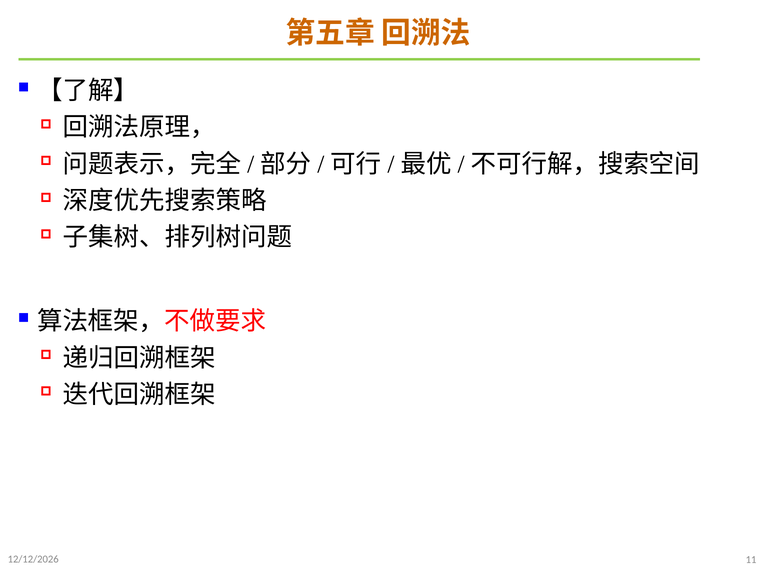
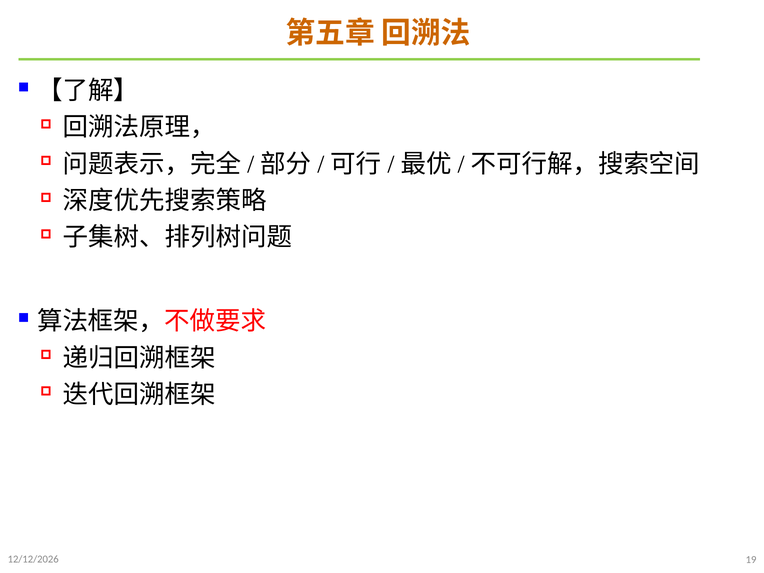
11: 11 -> 19 (751, 560)
